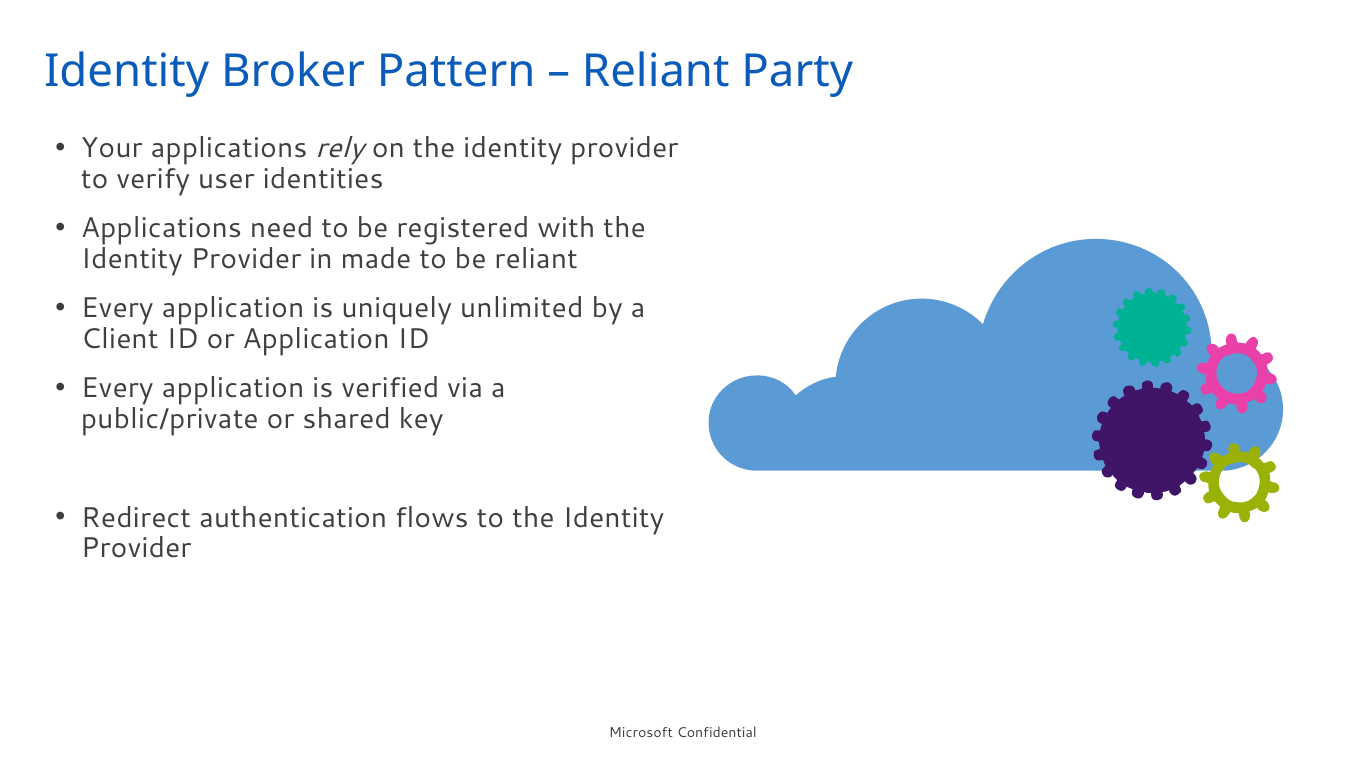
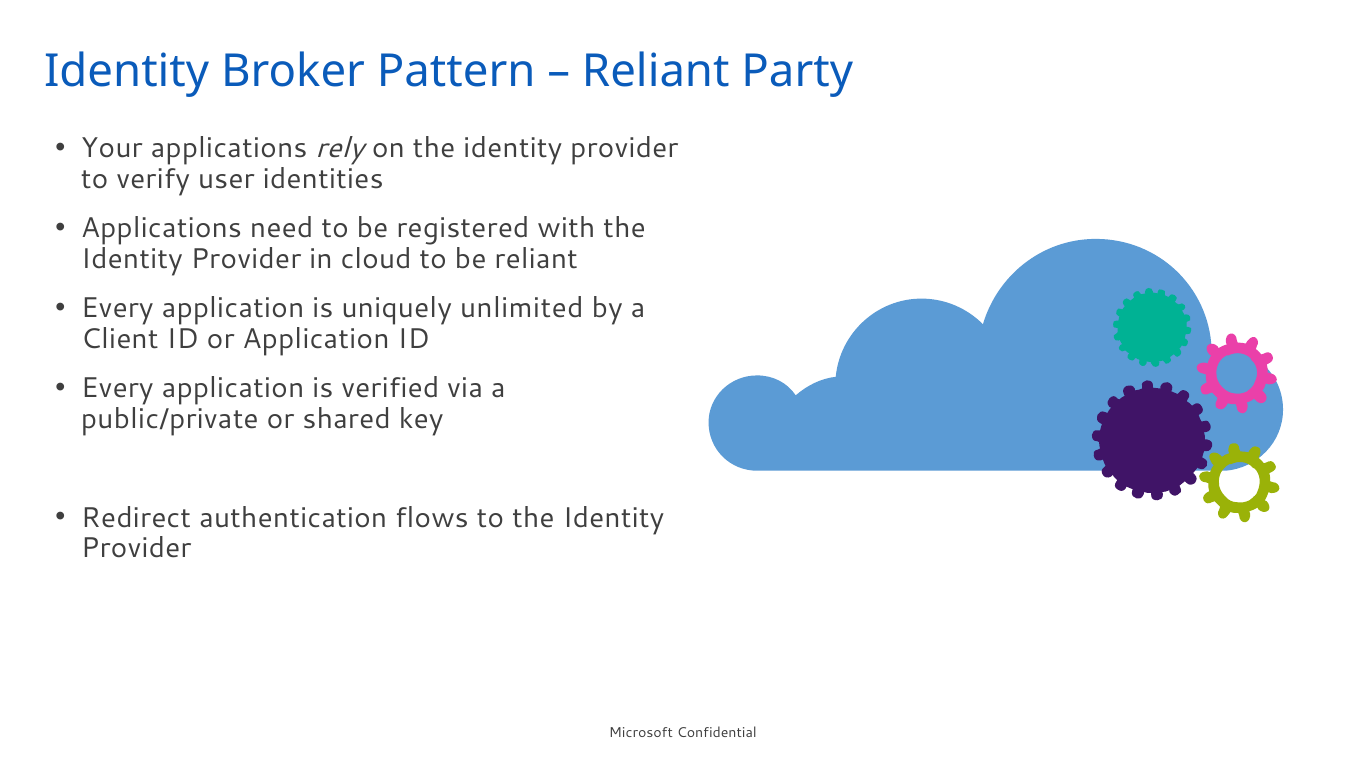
made: made -> cloud (376, 259)
